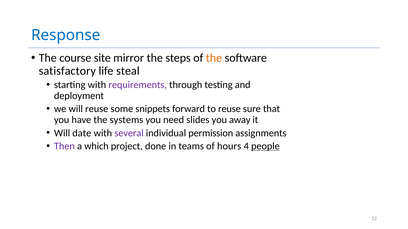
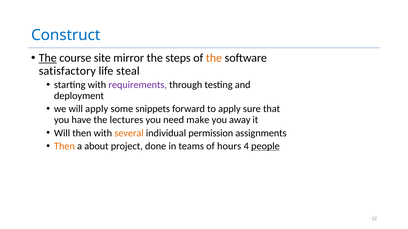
Response: Response -> Construct (66, 35)
The underline: none -> present (48, 58)
will reuse: reuse -> apply (97, 109)
to reuse: reuse -> apply (229, 109)
systems: systems -> lectures (126, 120)
slides: slides -> make (198, 120)
Will date: date -> then (82, 133)
several colour: purple -> orange (129, 133)
Then colour: purple -> orange (64, 146)
which: which -> about (96, 146)
